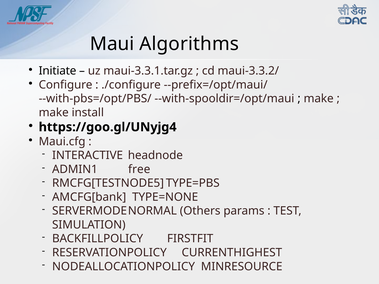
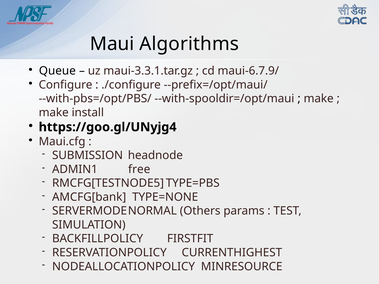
Initiate: Initiate -> Queue (57, 71)
maui-3.3.2/: maui-3.3.2/ -> maui-6.7.9/ (248, 71)
INTERACTIVE: INTERACTIVE -> SUBMISSION (88, 156)
